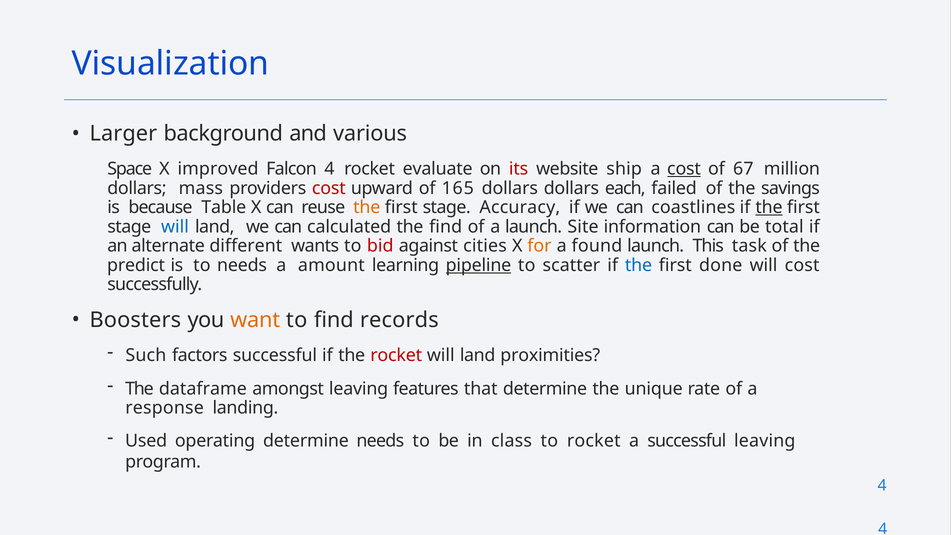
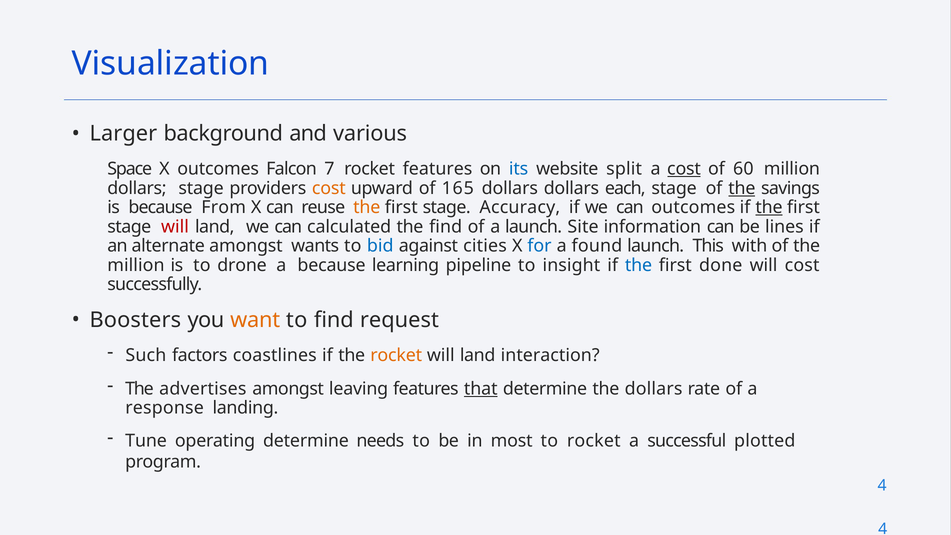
X improved: improved -> outcomes (218, 169)
Falcon 4: 4 -> 7 (329, 169)
rocket evaluate: evaluate -> features (438, 169)
its colour: red -> blue (519, 169)
ship: ship -> split (624, 169)
67: 67 -> 60 (743, 169)
dollars mass: mass -> stage (201, 188)
cost colour: red -> orange (329, 188)
each failed: failed -> stage (674, 188)
the underline: none -> present (742, 188)
Table: Table -> From (224, 207)
can coastlines: coastlines -> outcomes (693, 207)
will colour: blue -> red (175, 227)
total: total -> lines (784, 227)
alternate different: different -> amongst (246, 246)
bid colour: red -> blue (380, 246)
for colour: orange -> blue (539, 246)
task: task -> with (749, 246)
predict: predict -> million (136, 265)
to needs: needs -> drone (242, 265)
a amount: amount -> because (332, 265)
pipeline underline: present -> none (478, 265)
scatter: scatter -> insight (571, 265)
records: records -> request (399, 320)
factors successful: successful -> coastlines (275, 355)
rocket colour: red -> orange (396, 355)
proximities: proximities -> interaction (550, 355)
dataframe: dataframe -> advertises (203, 389)
that underline: none -> present (481, 389)
the unique: unique -> dollars (654, 389)
Used: Used -> Tune (146, 441)
class: class -> most (512, 441)
successful leaving: leaving -> plotted (765, 441)
